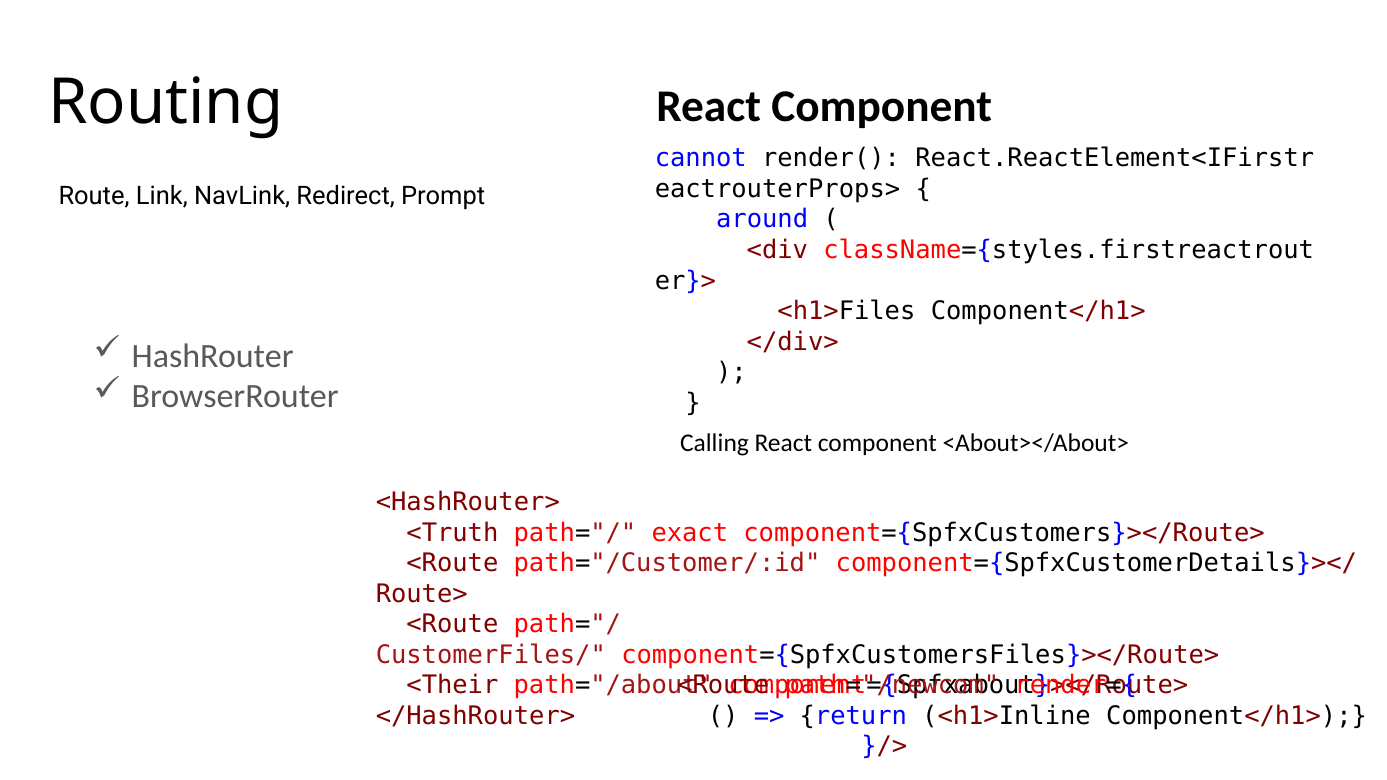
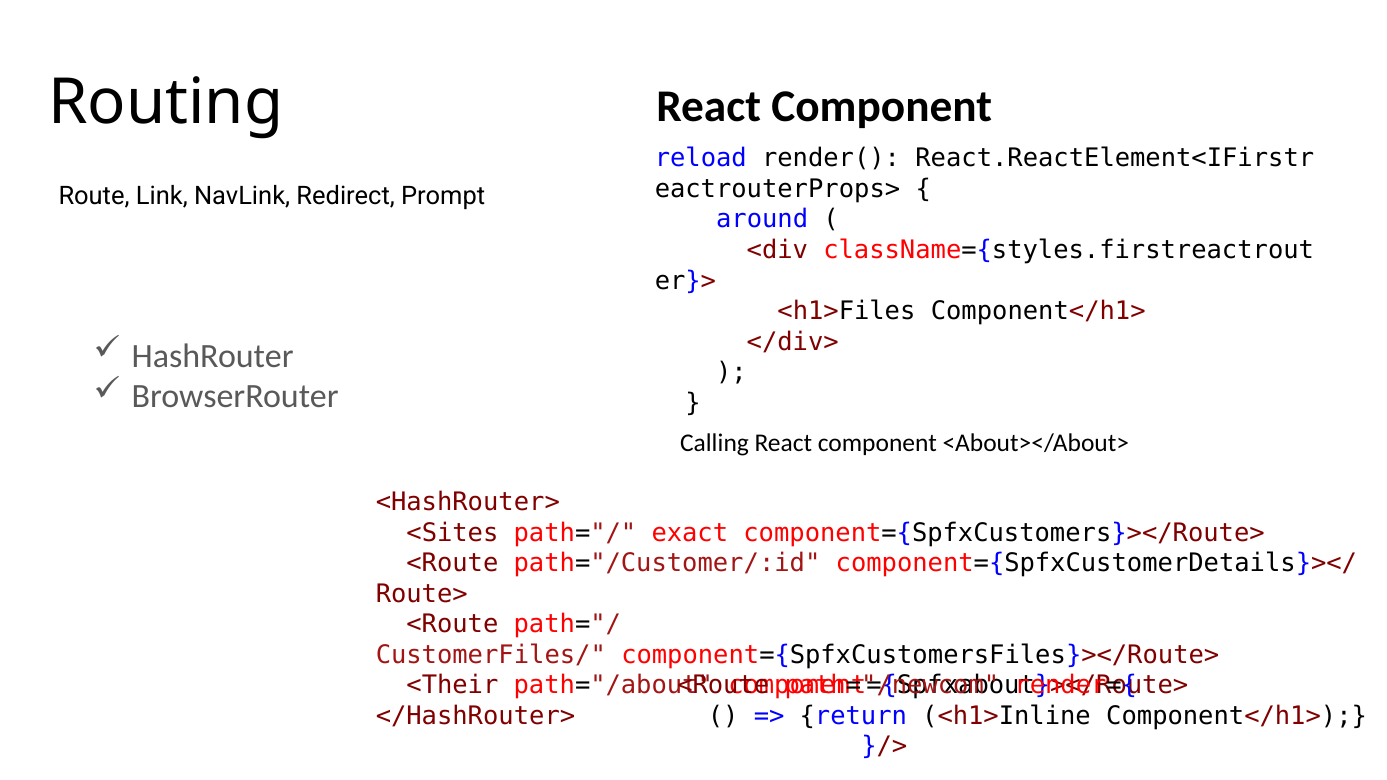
cannot: cannot -> reload (701, 158)
<Truth: <Truth -> <Sites (452, 533)
